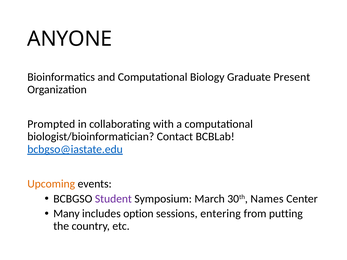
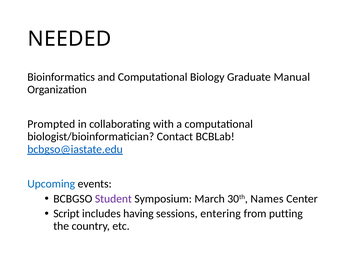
ANYONE: ANYONE -> NEEDED (69, 39)
Present: Present -> Manual (292, 77)
Upcoming colour: orange -> blue (51, 184)
Many: Many -> Script (66, 214)
option: option -> having (138, 214)
